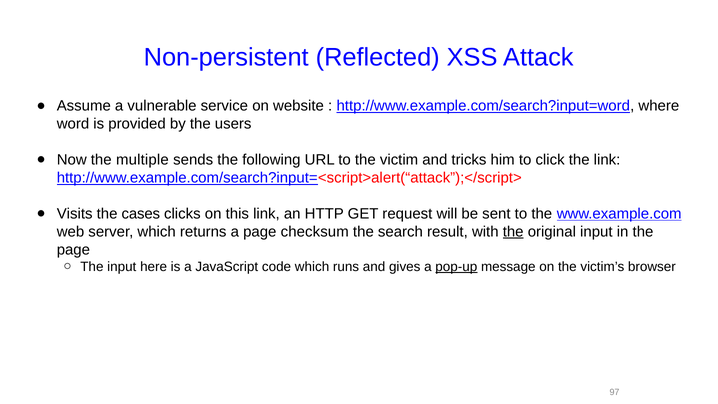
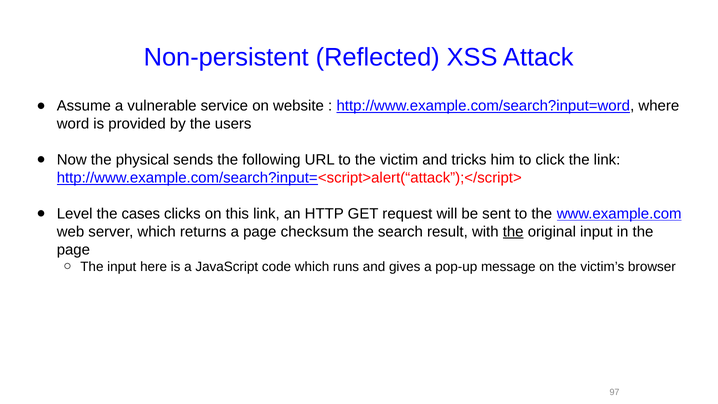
multiple: multiple -> physical (143, 160)
Visits: Visits -> Level (75, 214)
pop-up underline: present -> none (456, 267)
